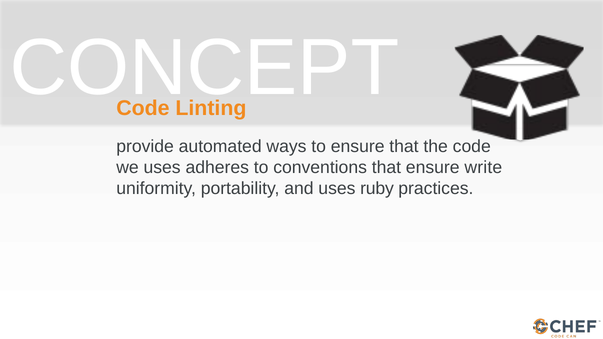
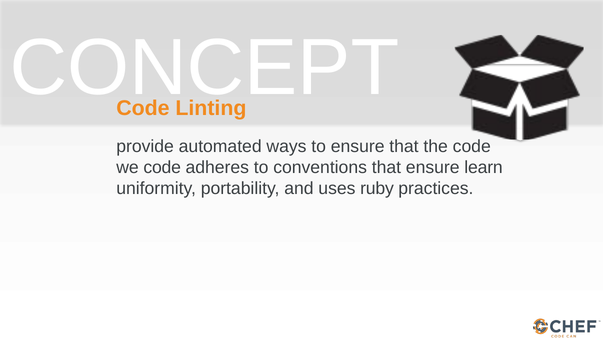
we uses: uses -> code (162, 167)
write: write -> learn (484, 167)
